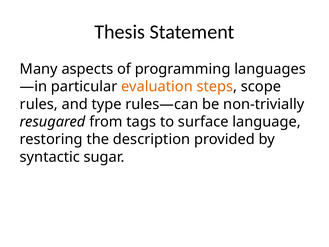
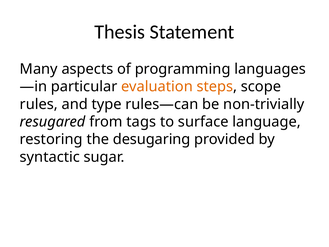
description: description -> desugaring (152, 139)
